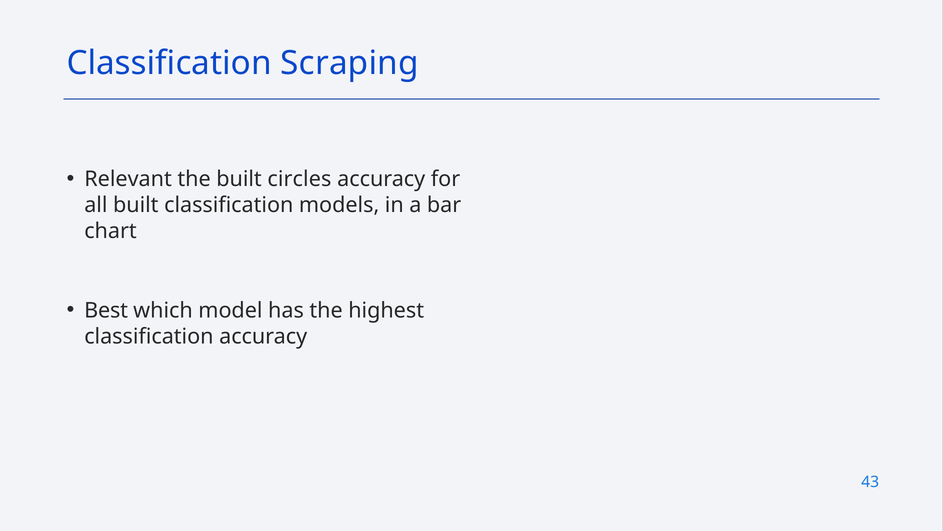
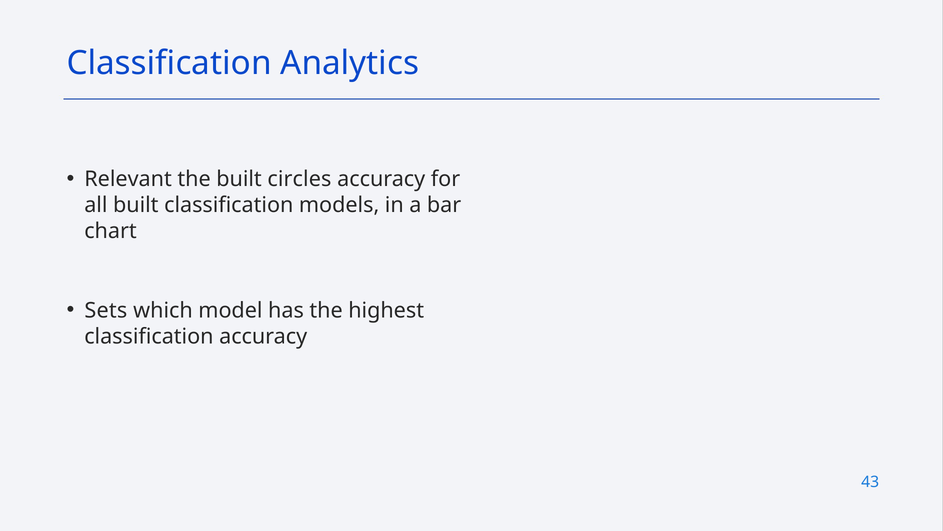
Scraping: Scraping -> Analytics (350, 63)
Best: Best -> Sets (106, 310)
